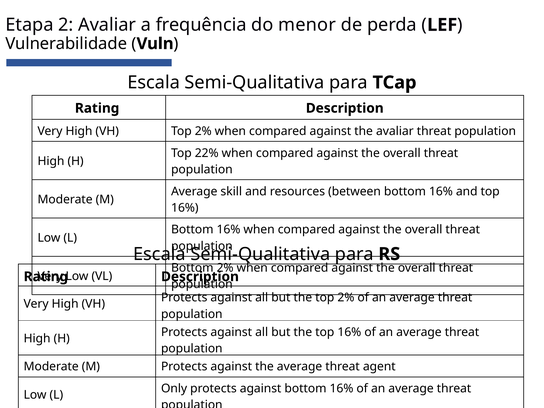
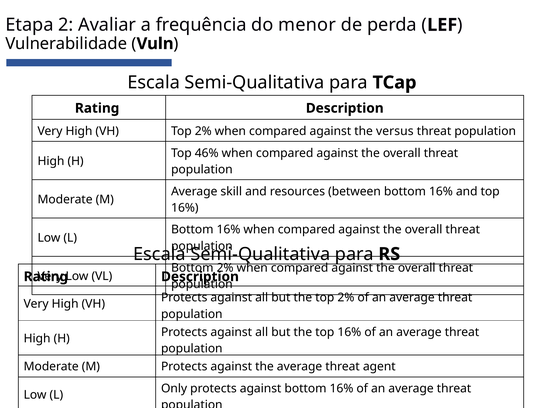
the avaliar: avaliar -> versus (395, 131)
22%: 22% -> 46% (207, 153)
